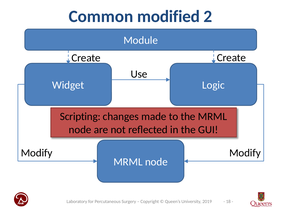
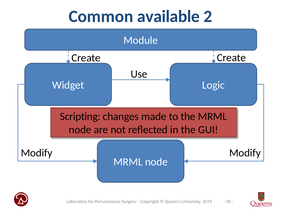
modified: modified -> available (168, 16)
